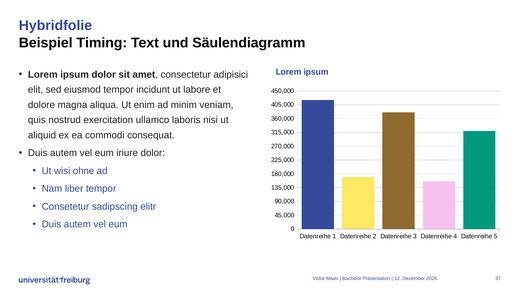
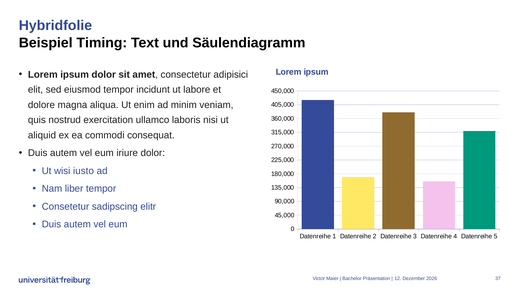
ohne: ohne -> iusto (83, 171)
